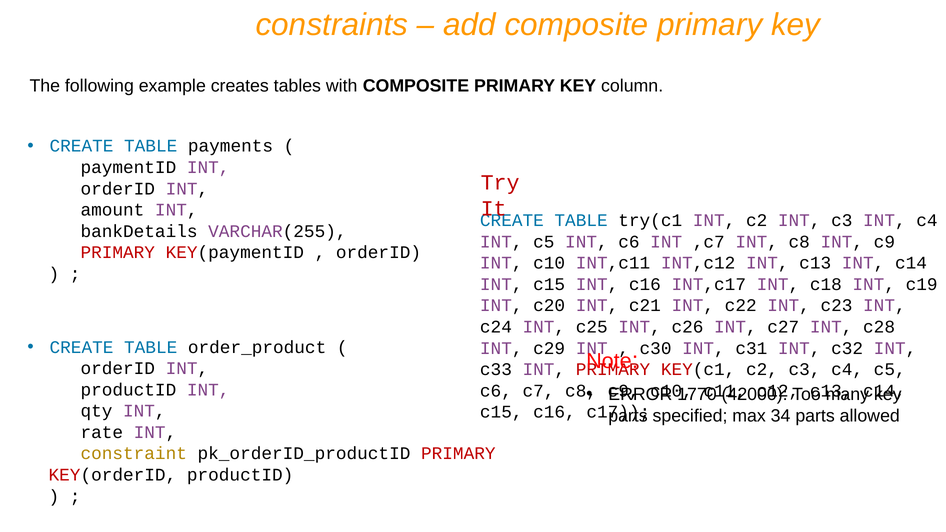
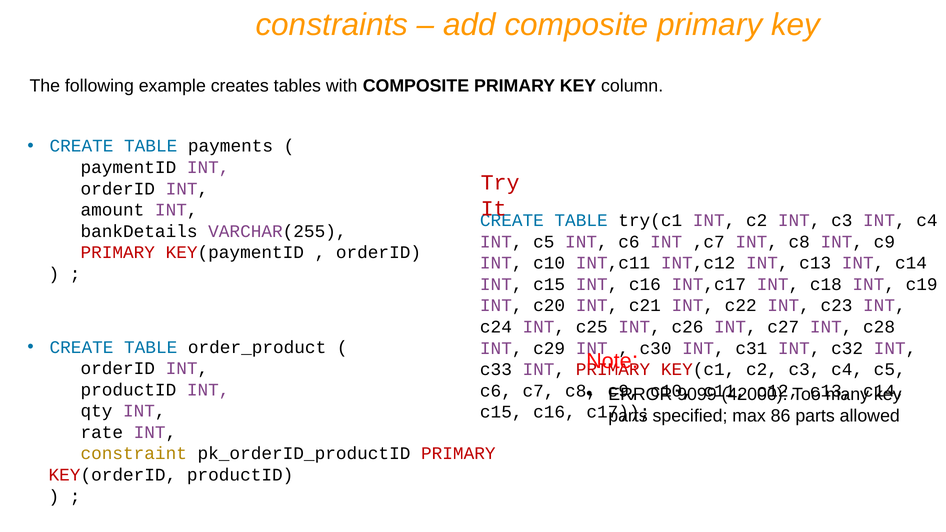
1770: 1770 -> 9099 (697, 395)
34: 34 -> 86 (781, 416)
